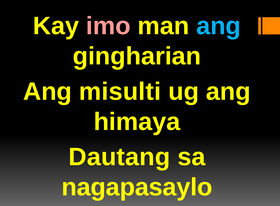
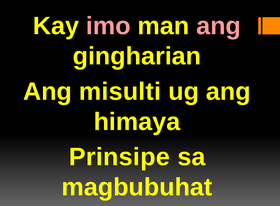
ang colour: light blue -> pink (219, 26)
Dautang: Dautang -> Prinsipe (119, 157)
nagapasaylo: nagapasaylo -> magbubuhat (137, 187)
